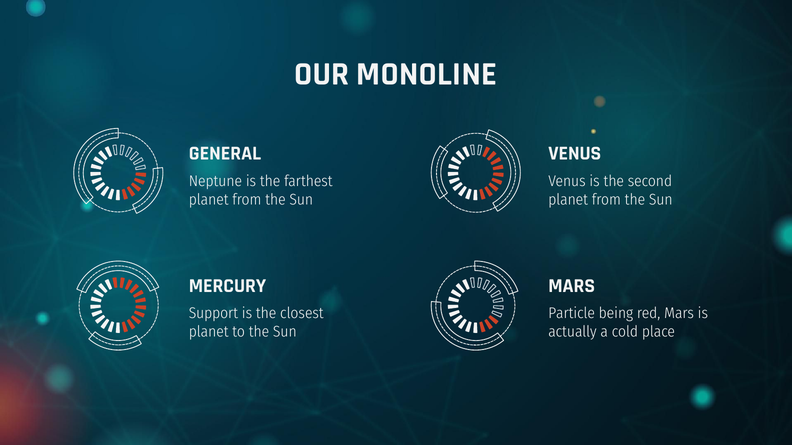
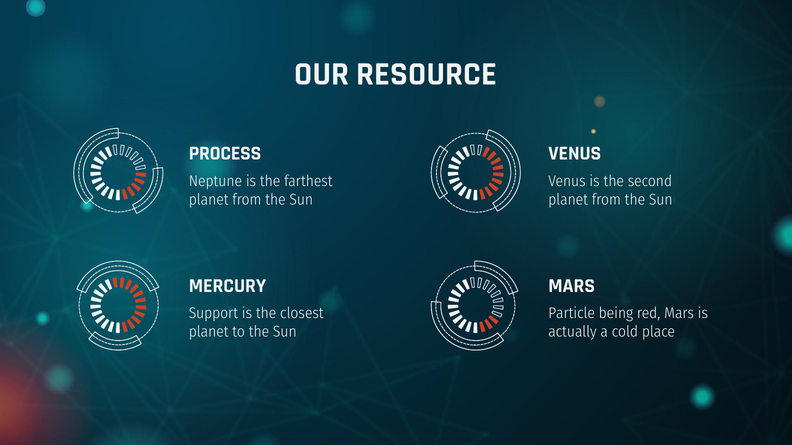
MONOLINE: MONOLINE -> RESOURCE (427, 74)
GENERAL: GENERAL -> PROCESS (225, 154)
